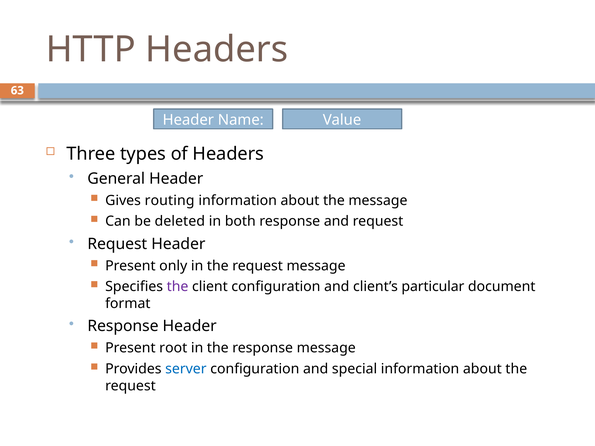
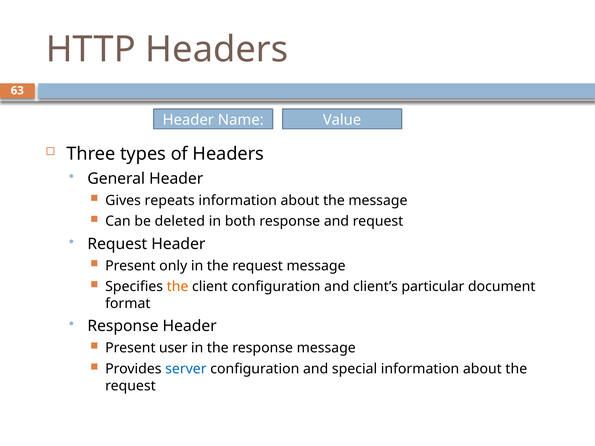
routing: routing -> repeats (170, 200)
the colour: purple -> orange (178, 287)
root: root -> user (173, 348)
